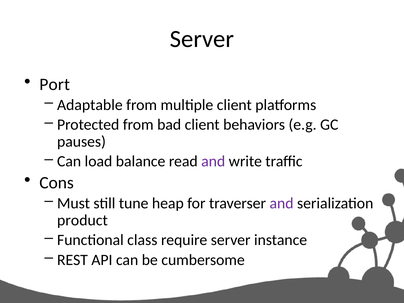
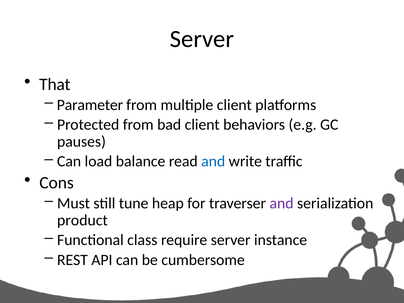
Port: Port -> That (55, 84)
Adaptable: Adaptable -> Parameter (90, 105)
and colour: purple -> blue (213, 161)
